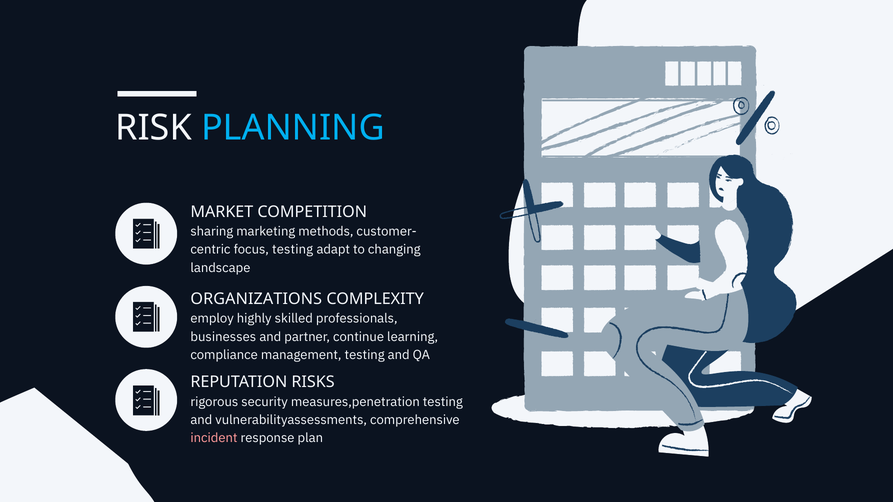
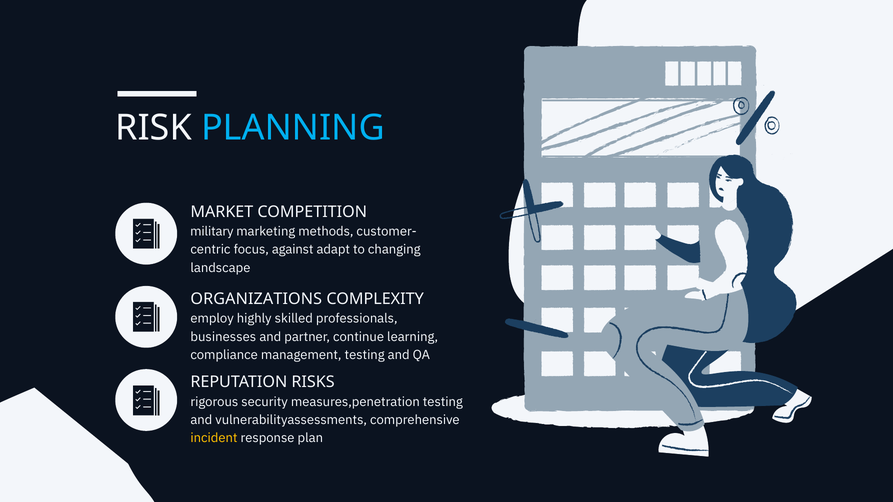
sharing: sharing -> military (212, 232)
focus testing: testing -> against (293, 250)
incident colour: pink -> yellow (214, 438)
